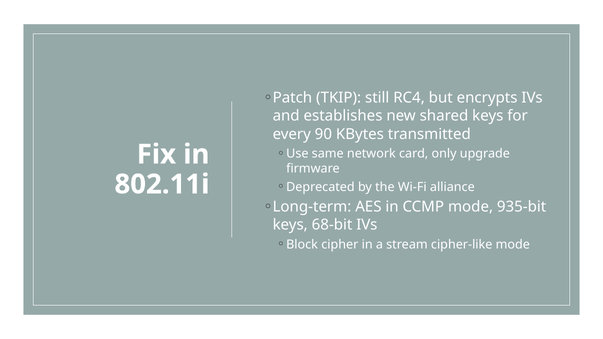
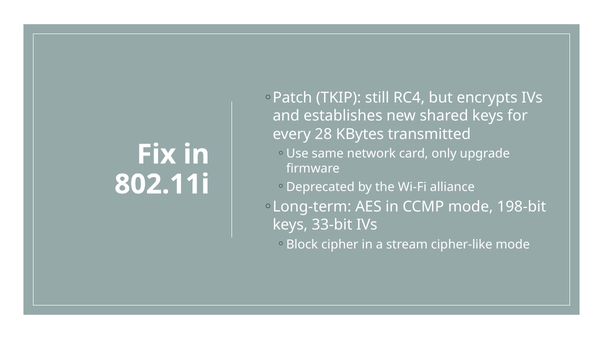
90: 90 -> 28 (323, 134)
935-bit: 935-bit -> 198-bit (522, 207)
68-bit: 68-bit -> 33-bit (332, 225)
